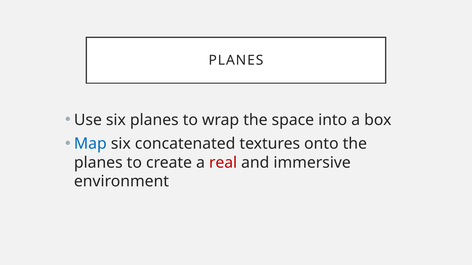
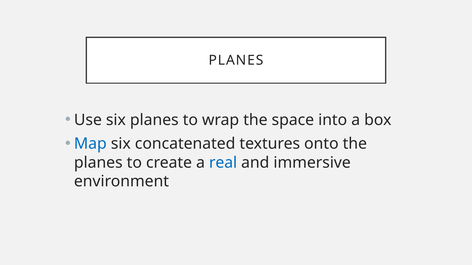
real colour: red -> blue (223, 163)
